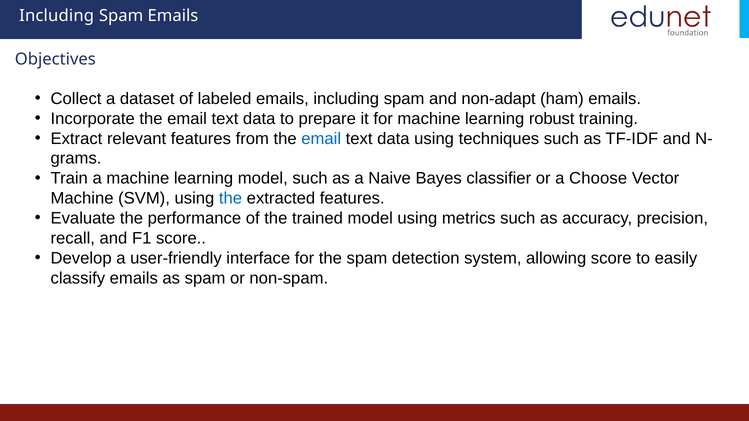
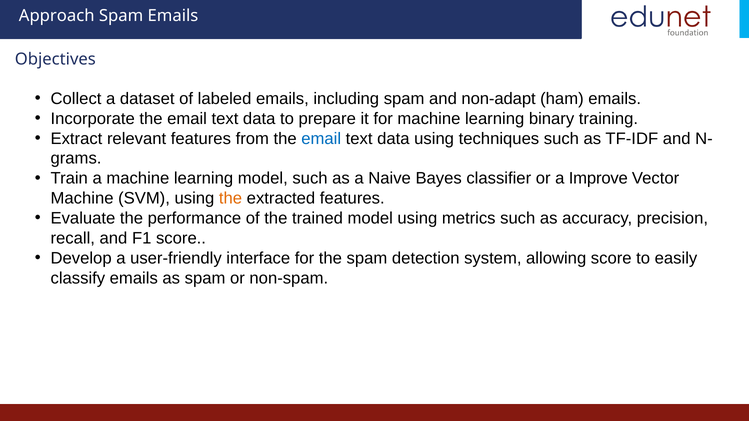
Including: Including -> Approach (57, 16)
robust: robust -> binary (552, 119)
Choose: Choose -> Improve (598, 179)
the colour: blue -> orange (231, 199)
